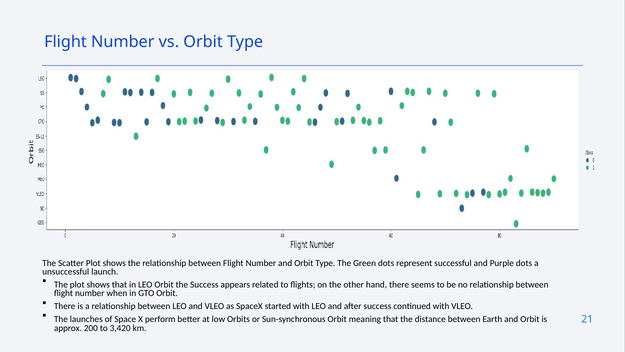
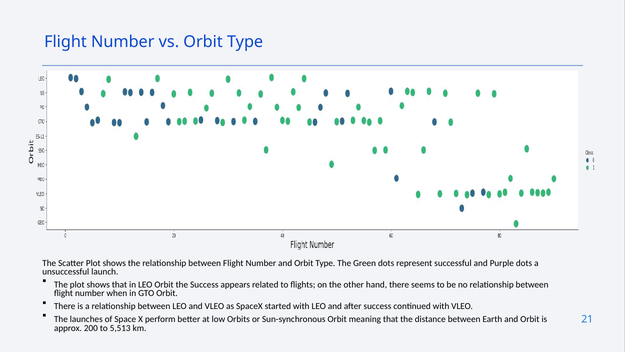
3,420: 3,420 -> 5,513 (120, 328)
